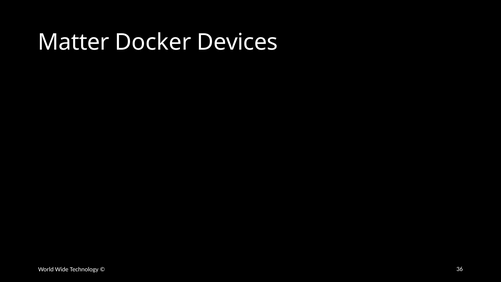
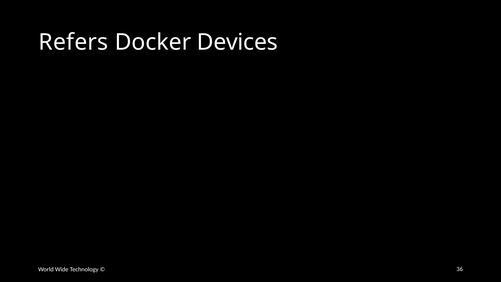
Matter: Matter -> Refers (73, 42)
